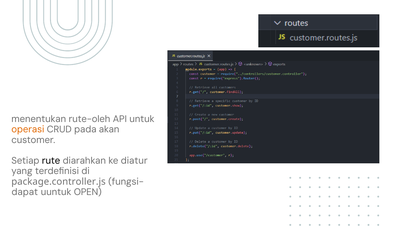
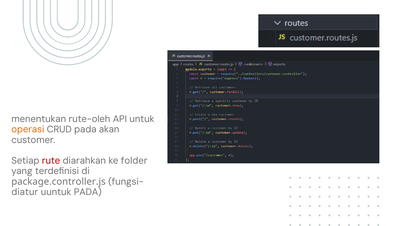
rute colour: black -> red (51, 161)
diatur: diatur -> folder (134, 161)
dapat: dapat -> diatur (25, 192)
uuntuk OPEN: OPEN -> PADA (88, 192)
